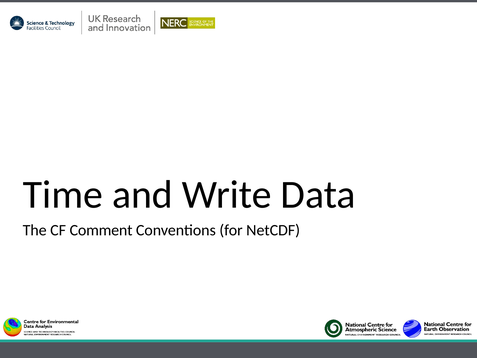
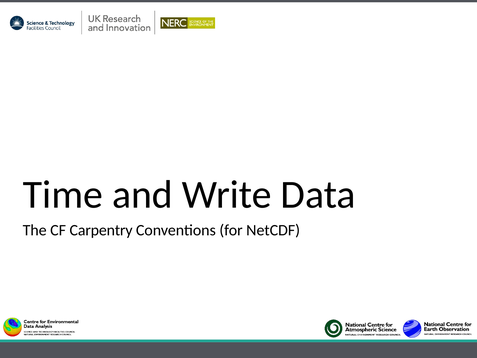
Comment: Comment -> Carpentry (101, 230)
